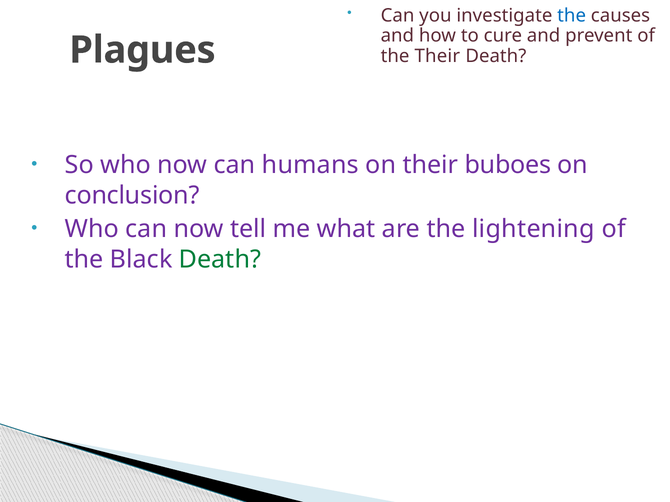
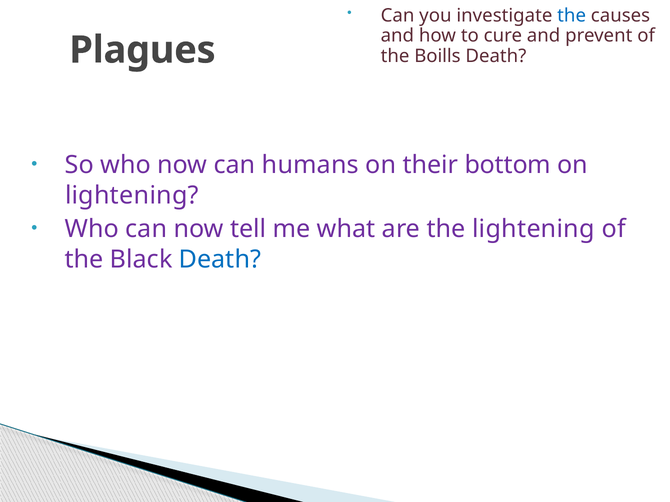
the Their: Their -> Boills (437, 56)
buboes: buboes -> bottom (508, 165)
conclusion: conclusion -> lightening (132, 195)
Death colour: green -> blue (220, 260)
